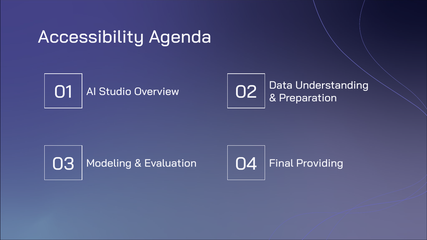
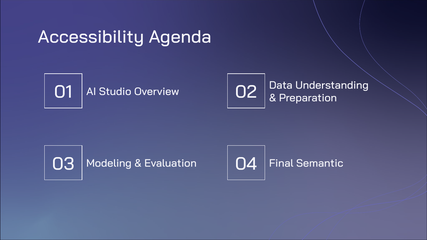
Providing: Providing -> Semantic (320, 164)
